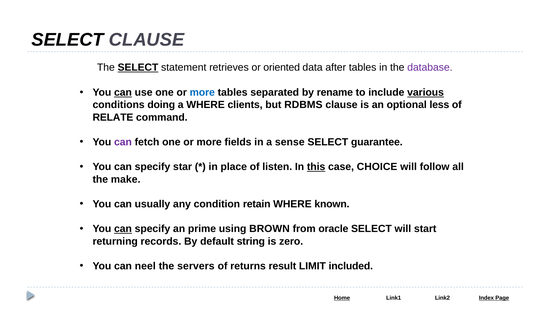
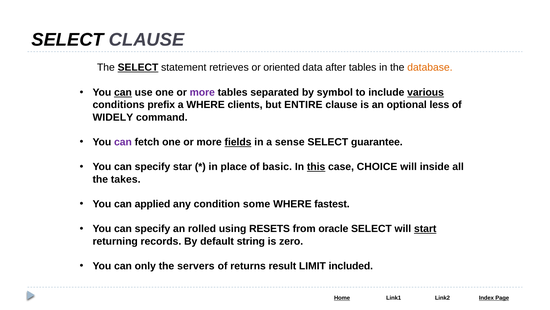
database colour: purple -> orange (430, 67)
more colour: blue -> purple (202, 92)
rename: rename -> symbol (335, 92)
doing: doing -> prefix (161, 105)
RDBMS: RDBMS -> ENTIRE (303, 105)
RELATE: RELATE -> WIDELY (113, 117)
fields underline: none -> present (238, 142)
listen: listen -> basic (277, 167)
follow: follow -> inside (435, 167)
make: make -> takes (126, 179)
usually: usually -> applied (153, 204)
retain: retain -> some (257, 204)
known: known -> fastest (332, 204)
can underline: present -> none (123, 228)
prime: prime -> rolled (202, 228)
BROWN: BROWN -> RESETS (270, 228)
start underline: none -> present (425, 228)
neel: neel -> only (145, 266)
